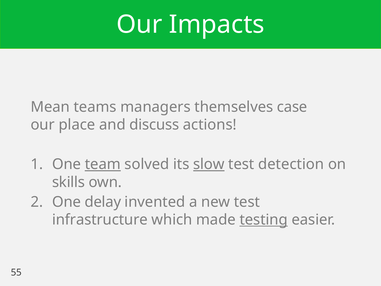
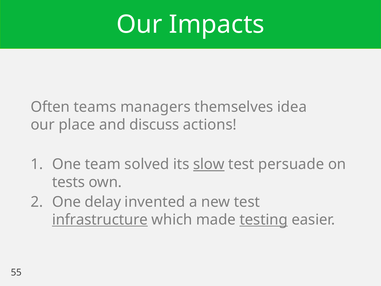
Mean: Mean -> Often (50, 107)
case: case -> idea (292, 107)
team underline: present -> none (103, 164)
detection: detection -> persuade (291, 164)
skills: skills -> tests (68, 182)
infrastructure underline: none -> present (100, 220)
